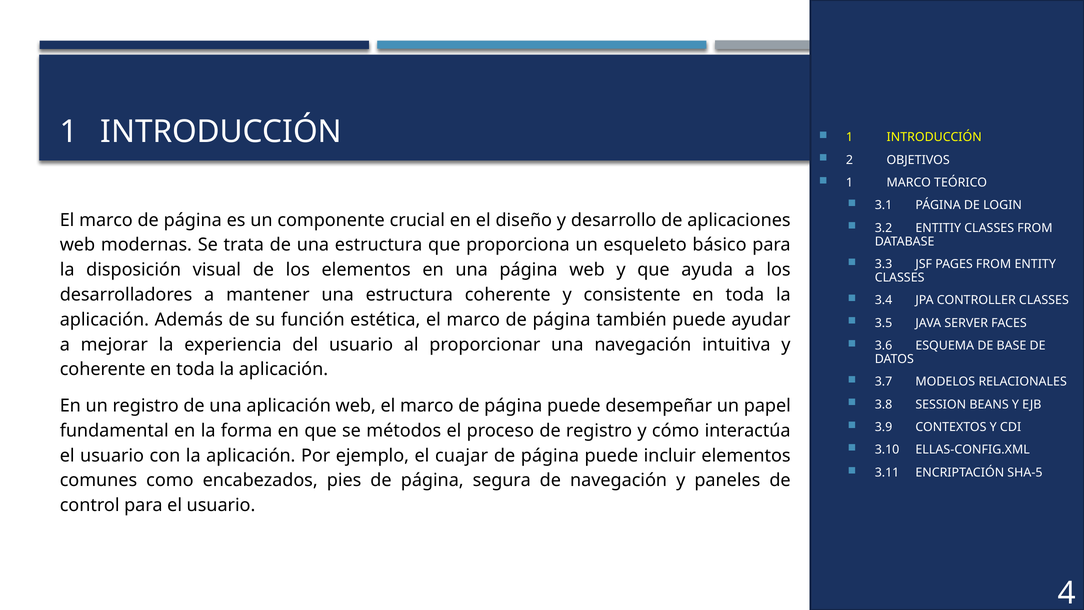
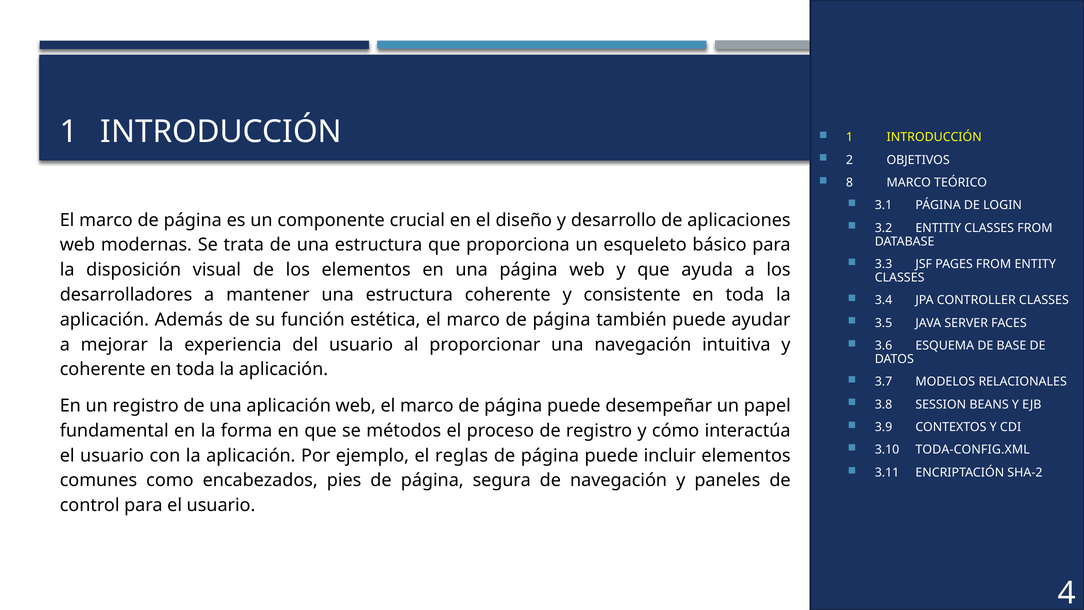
1: 1 -> 8 (850, 183)
ELLAS-CONFIG.XML: ELLAS-CONFIG.XML -> TODA-CONFIG.XML (973, 450)
cuajar: cuajar -> reglas (462, 455)
SHA-5: SHA-5 -> SHA-2 (1025, 472)
